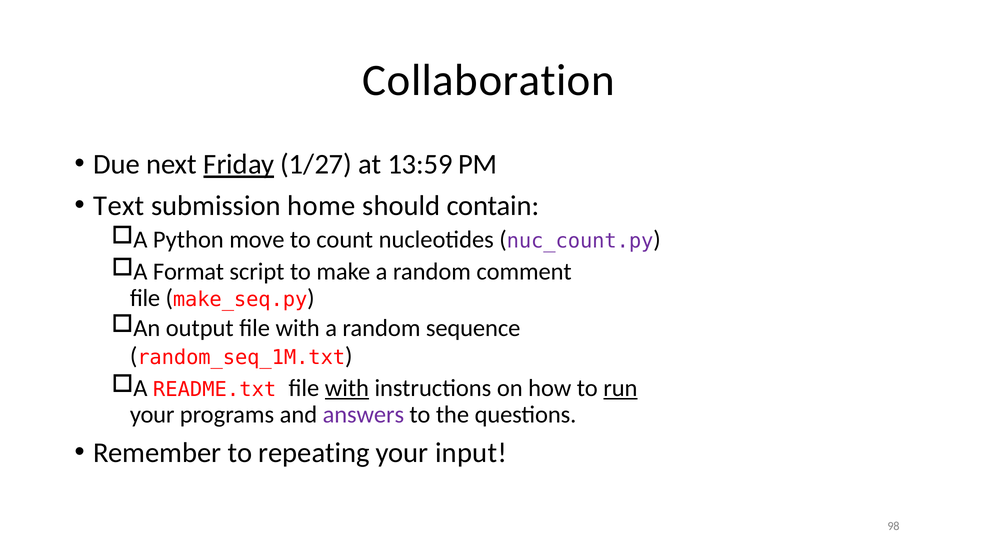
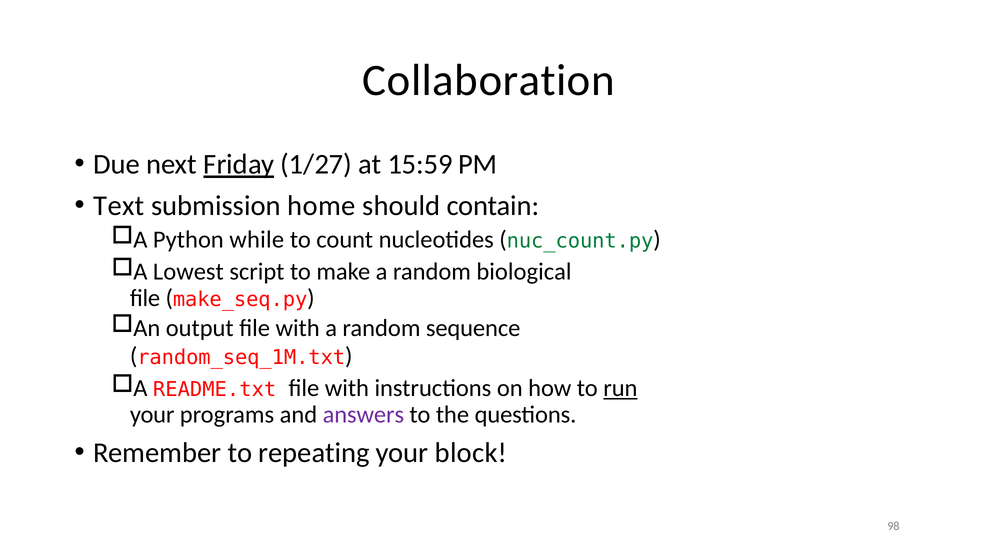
13:59: 13:59 -> 15:59 (420, 164)
move: move -> while (257, 240)
nuc_count.py colour: purple -> green (580, 241)
Format: Format -> Lowest (188, 272)
comment: comment -> biological (524, 272)
with underline: present -> none (347, 388)
input: input -> block (471, 453)
